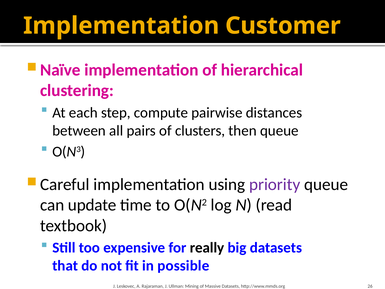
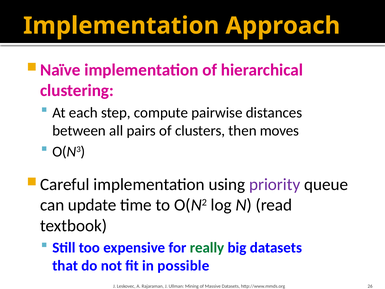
Customer: Customer -> Approach (283, 26)
then queue: queue -> moves (279, 130)
really colour: black -> green (207, 248)
